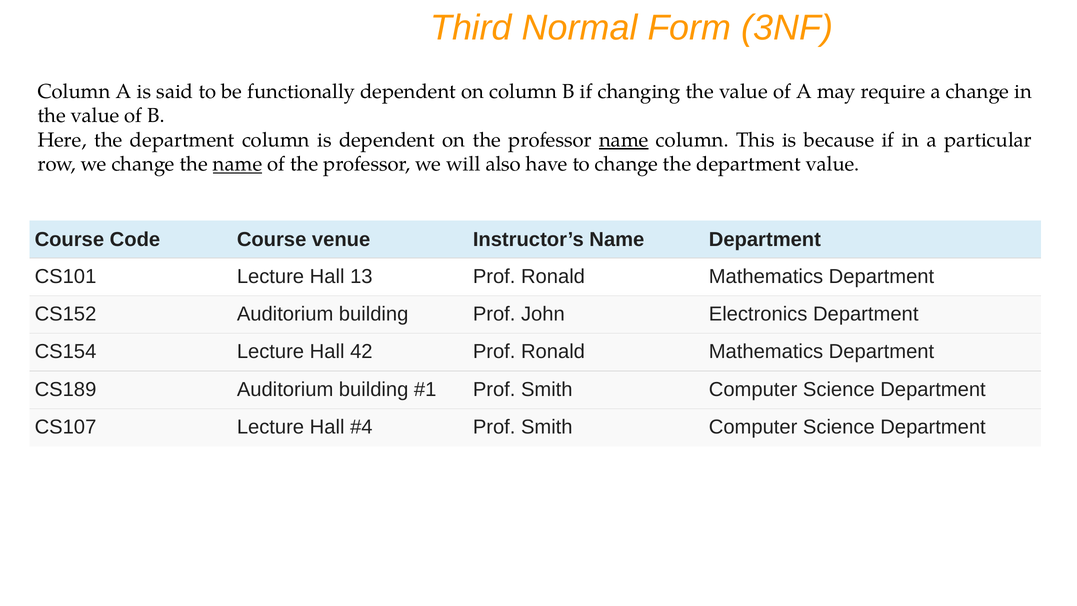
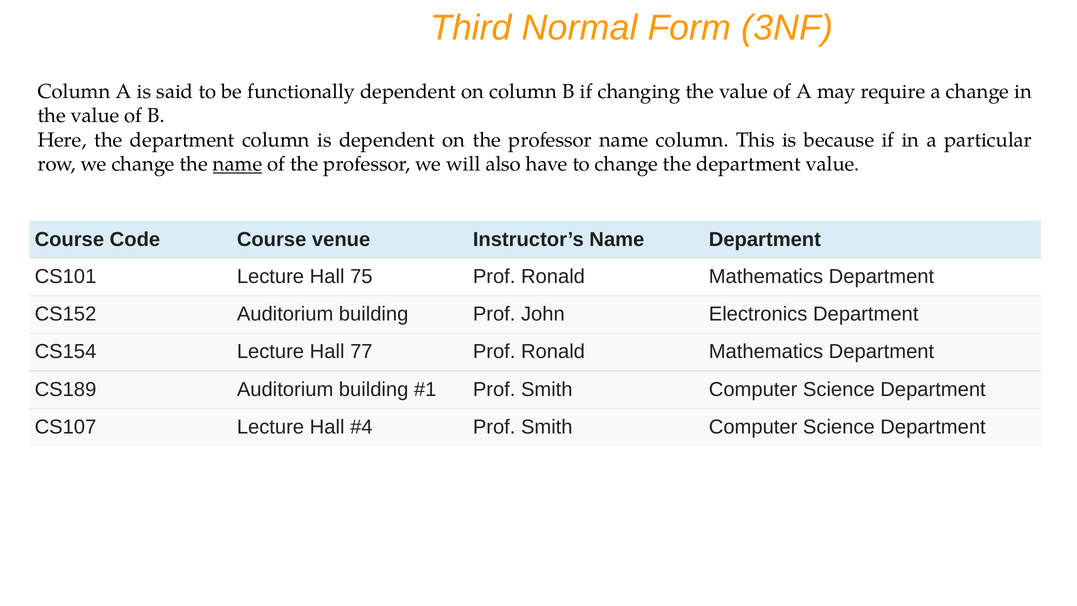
name underline: present -> none (624, 140)
13: 13 -> 75 (361, 276)
42: 42 -> 77 (361, 352)
